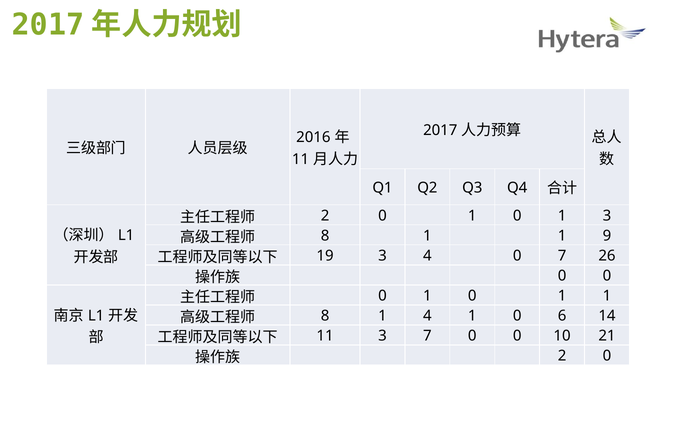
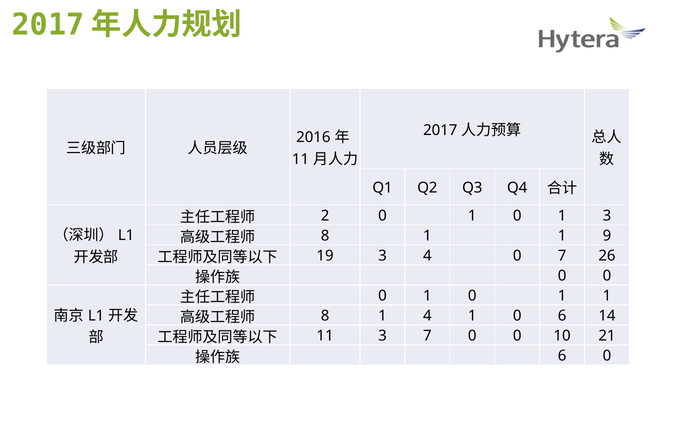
2: 2 -> 6 (562, 356)
